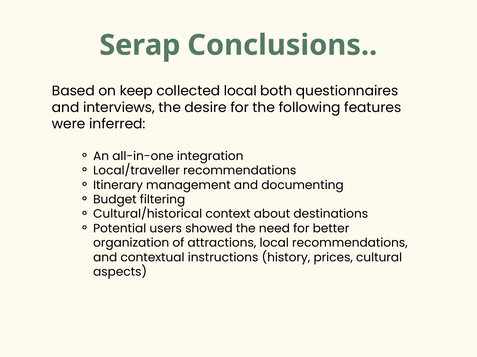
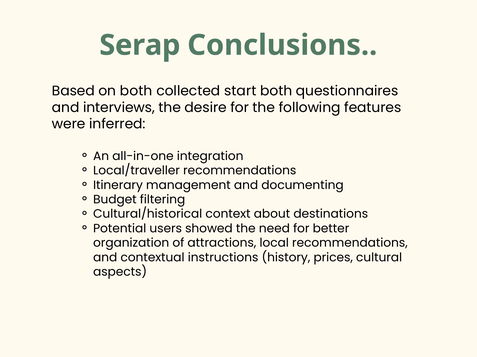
on keep: keep -> both (136, 91)
collected local: local -> start (240, 91)
